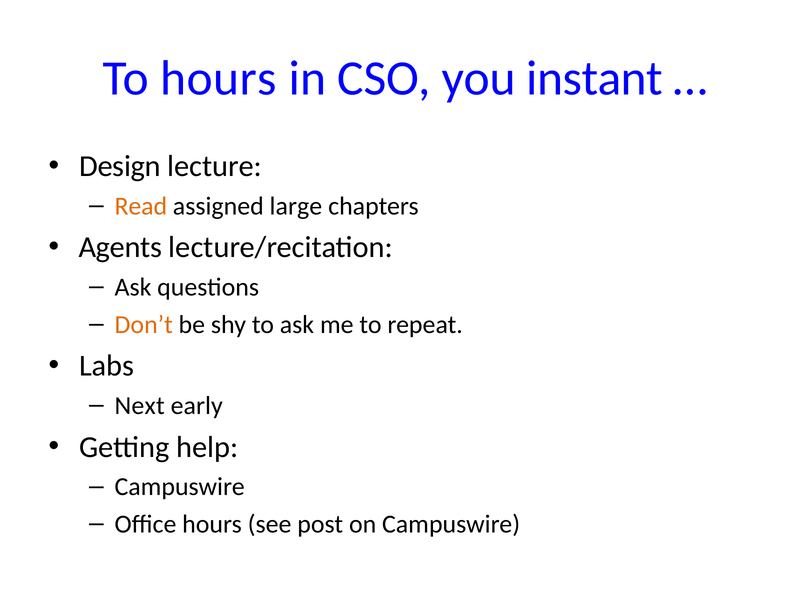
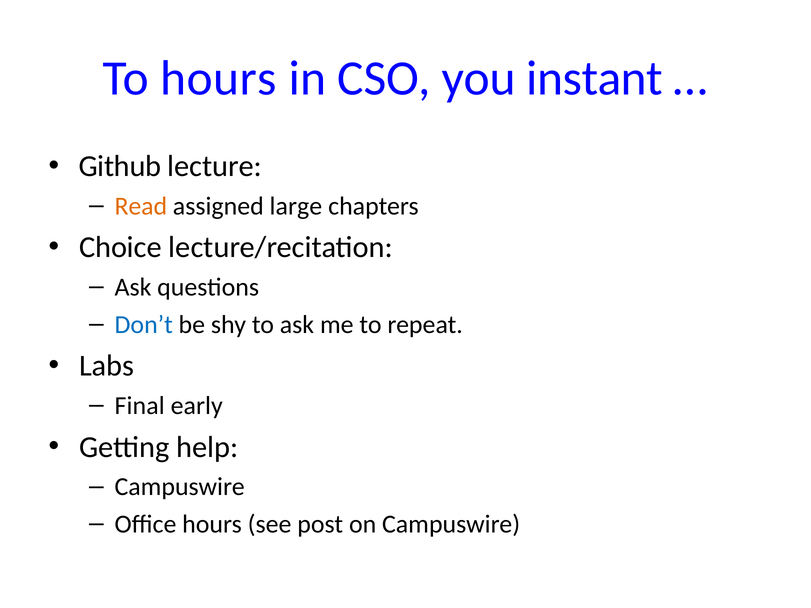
Design: Design -> Github (120, 166)
Agents: Agents -> Choice (120, 247)
Don’t colour: orange -> blue (144, 325)
Next: Next -> Final (140, 406)
